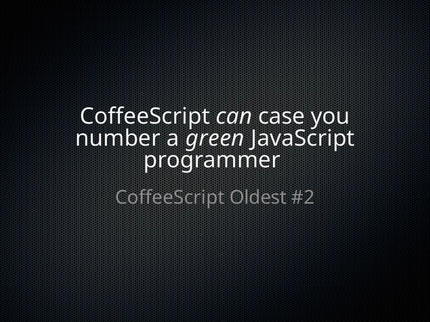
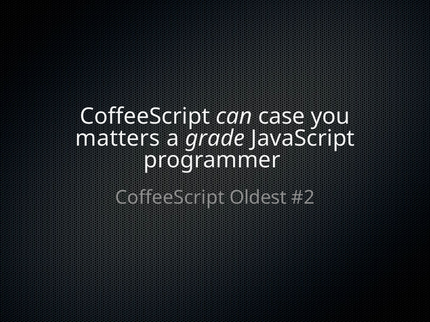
number: number -> matters (118, 138)
green: green -> grade (215, 138)
